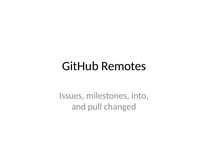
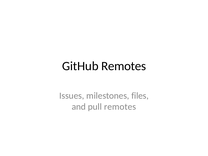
into: into -> files (140, 96)
pull changed: changed -> remotes (120, 107)
